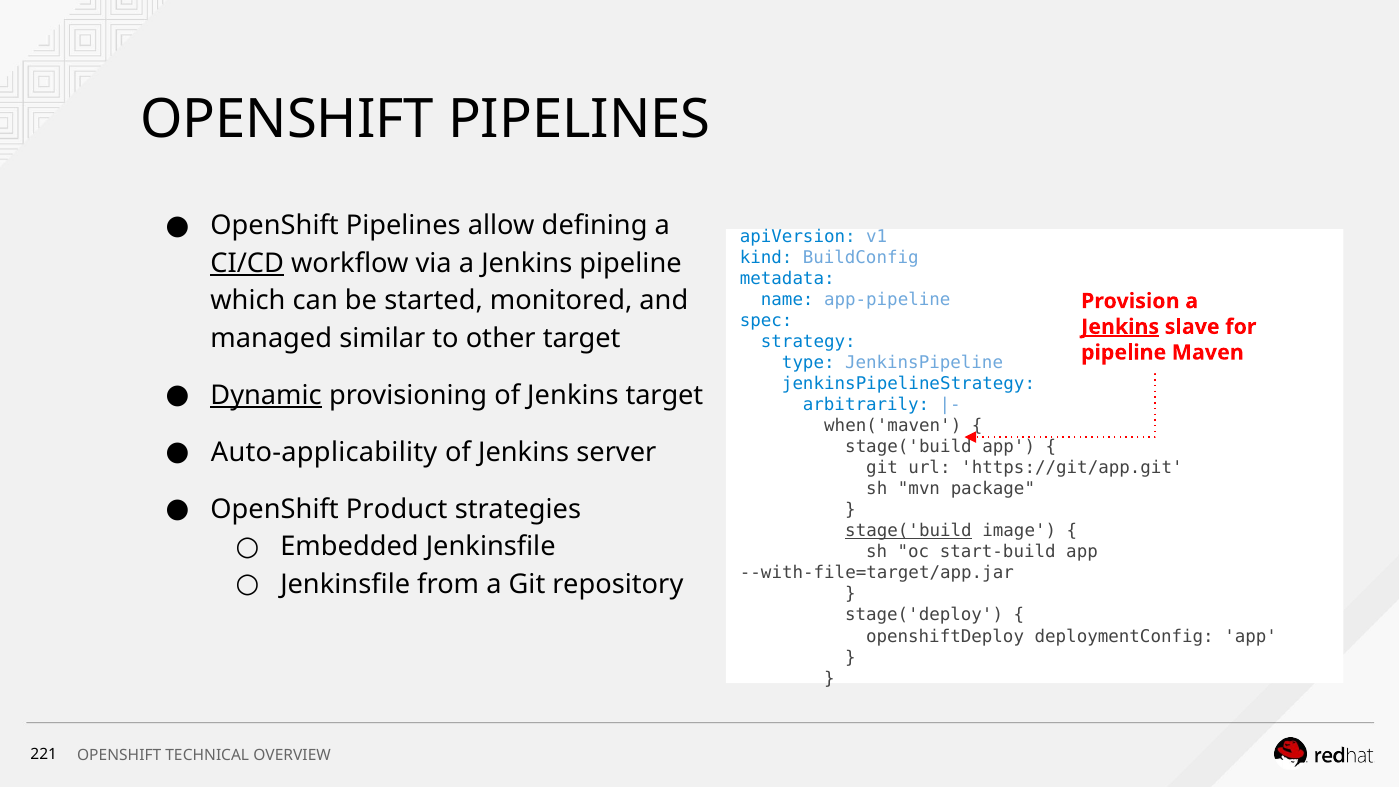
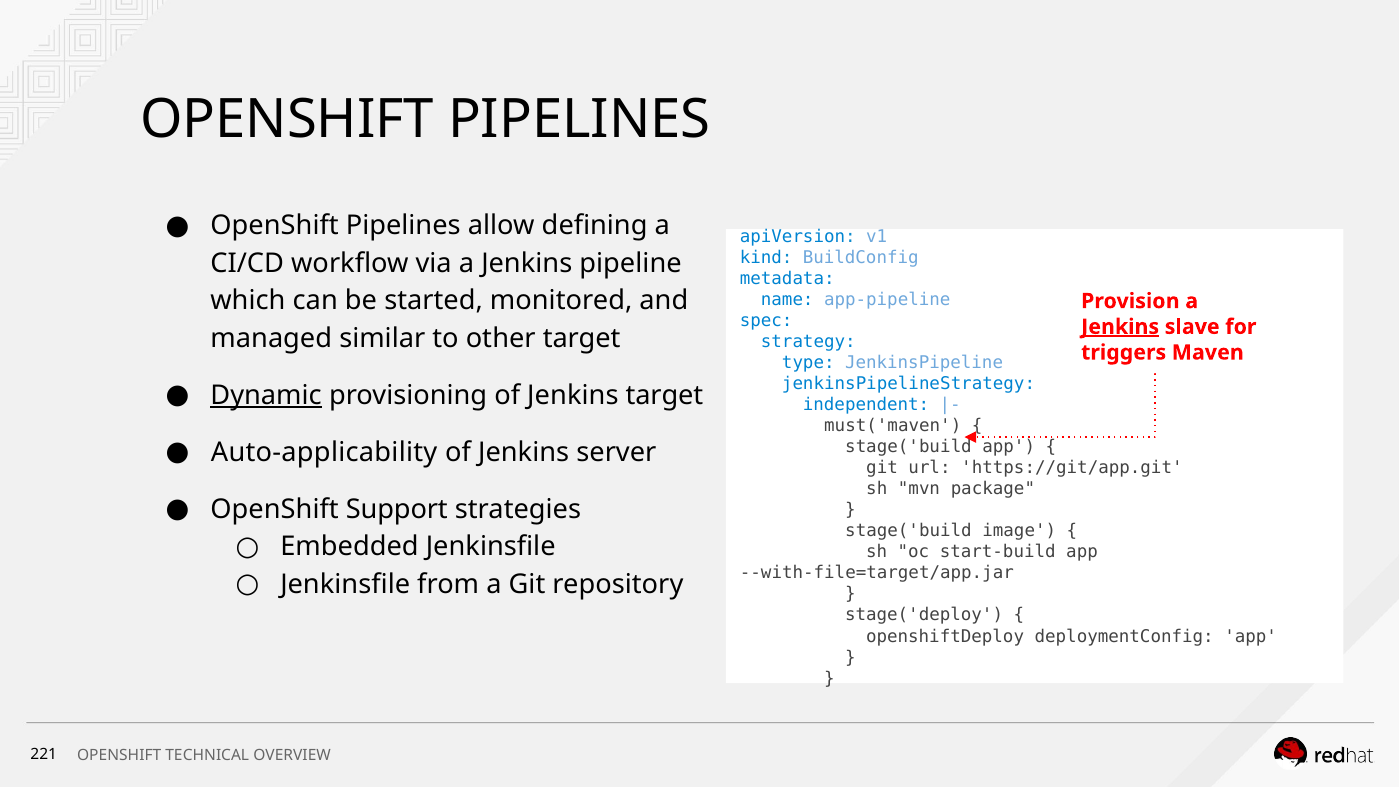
CI/CD underline: present -> none (247, 263)
pipeline: pipeline -> triggers (1124, 352)
arbitrarily: arbitrarily -> independent (866, 405)
when('maven: when('maven -> must('maven (893, 426)
Product: Product -> Support (397, 509)
stage('build underline: present -> none (908, 531)
